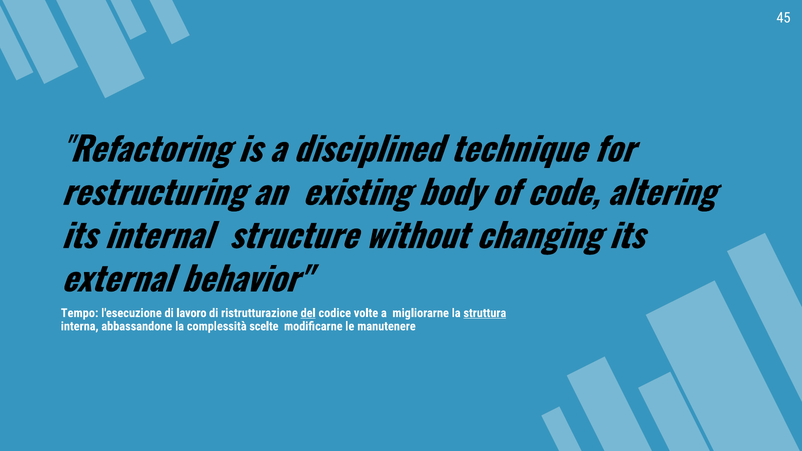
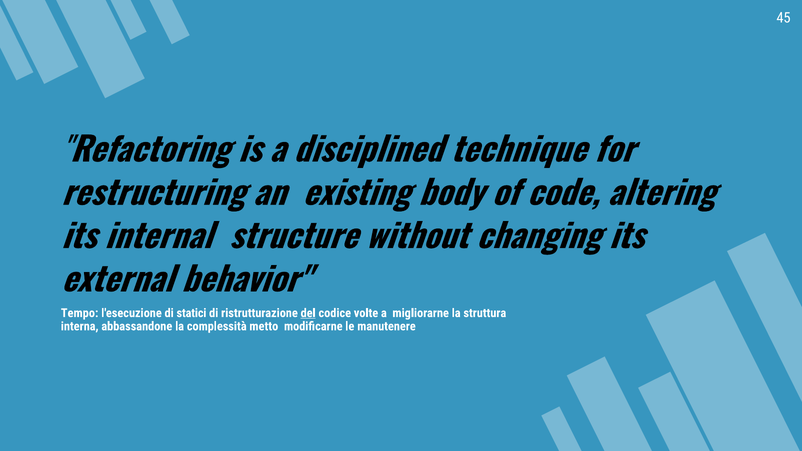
lavoro: lavoro -> statici (191, 313)
struttura underline: present -> none (485, 313)
scelte: scelte -> metto (264, 326)
